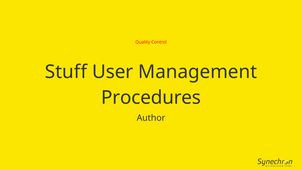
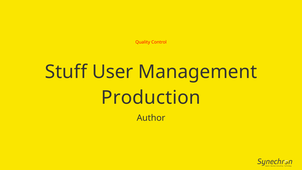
Procedures: Procedures -> Production (151, 98)
